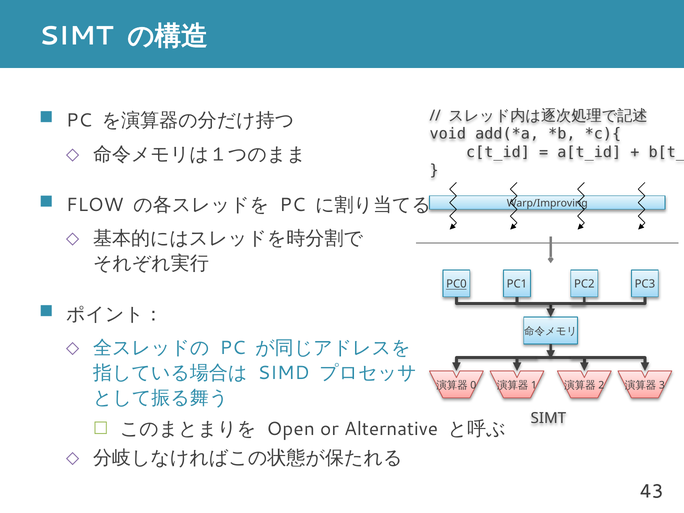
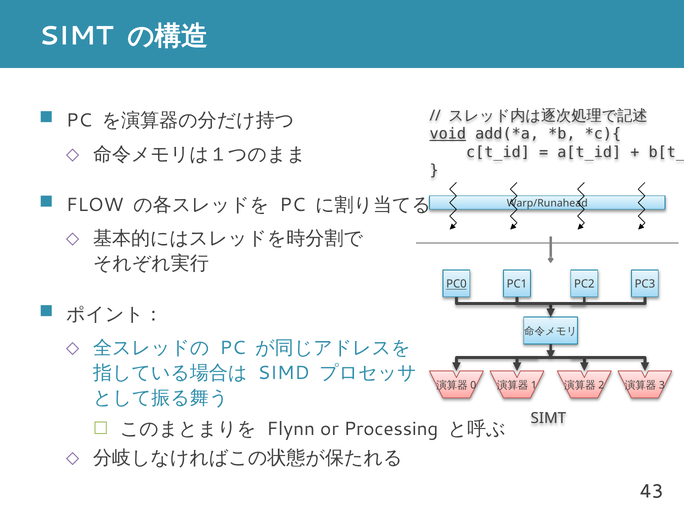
void underline: none -> present (448, 134)
Warp/Improving: Warp/Improving -> Warp/Runahead (547, 203)
Open: Open -> Flynn (291, 429)
Alternative: Alternative -> Processing (391, 429)
